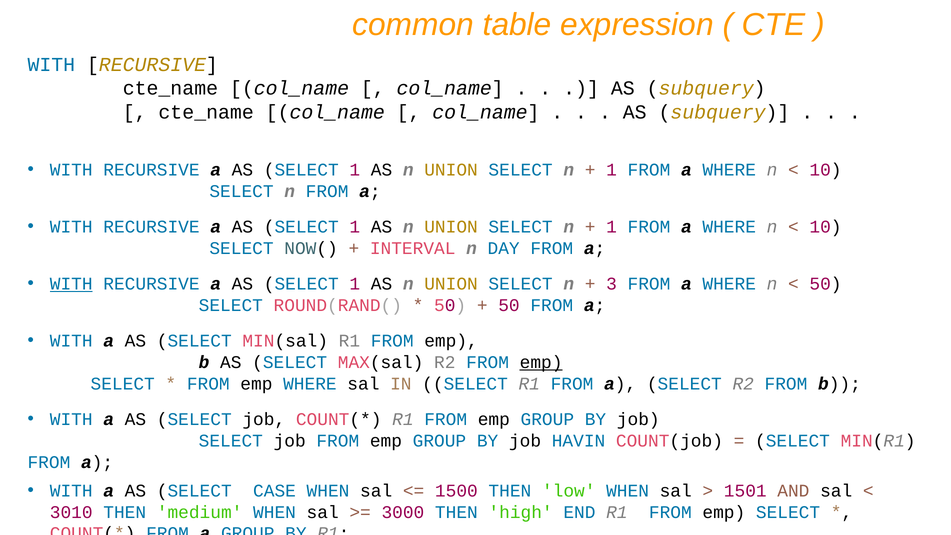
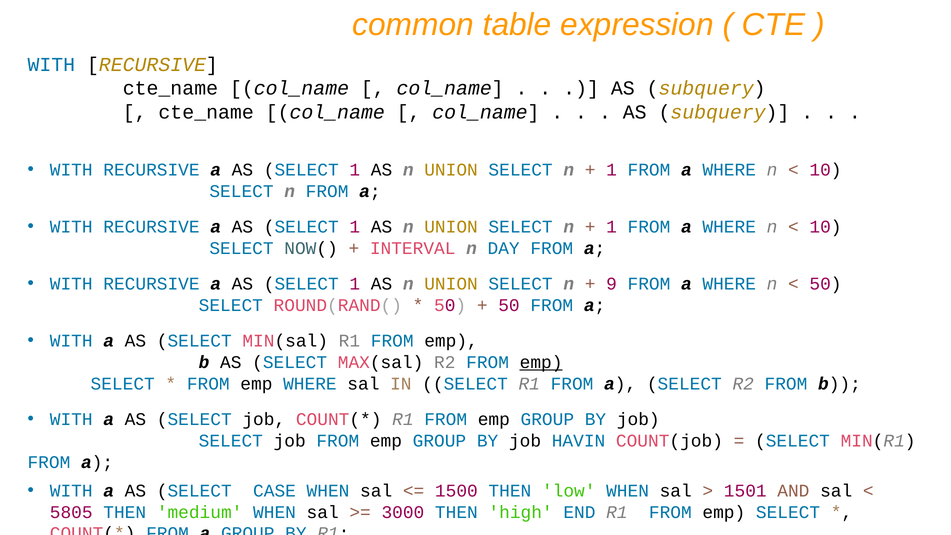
WITH underline: present -> none (71, 284)
3: 3 -> 9 (612, 284)
3010: 3010 -> 5805 (71, 512)
